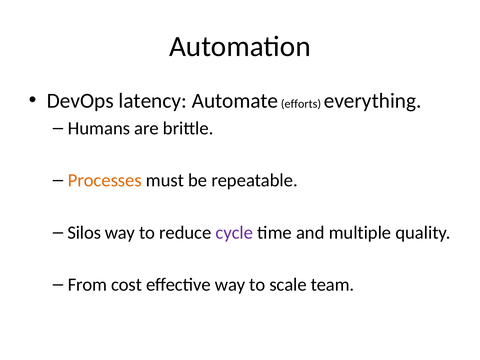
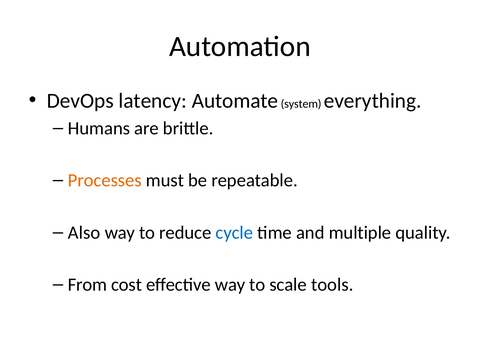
efforts: efforts -> system (301, 104)
Silos: Silos -> Also (84, 233)
cycle colour: purple -> blue (234, 233)
team: team -> tools (332, 285)
